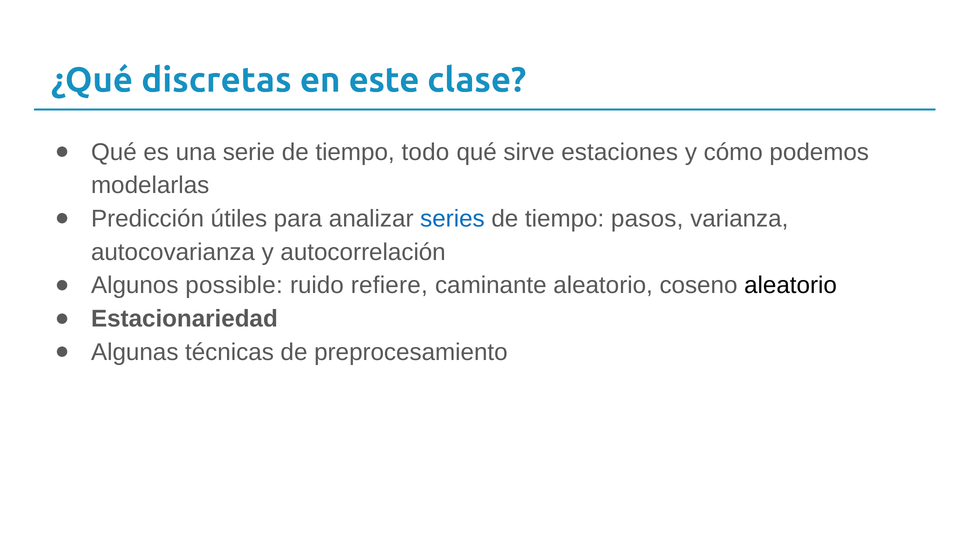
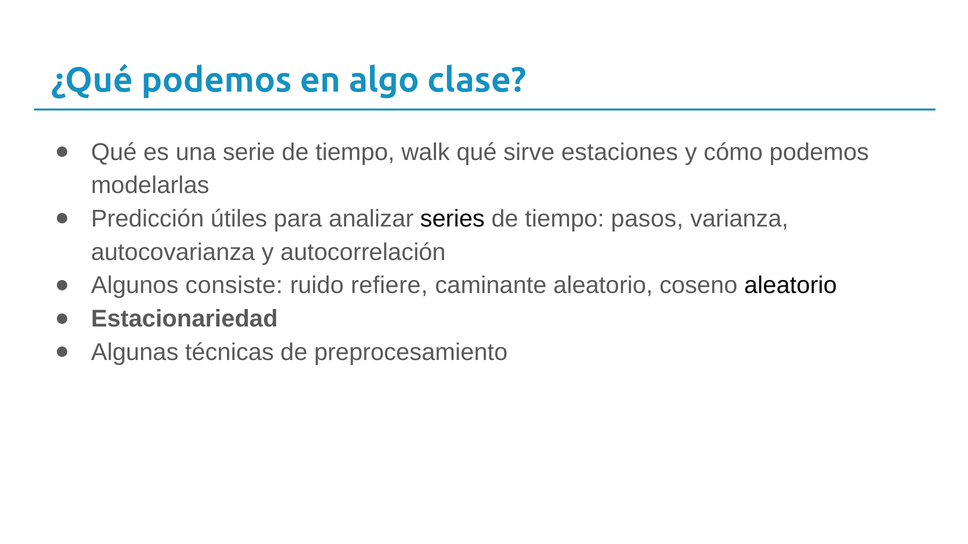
¿Qué discretas: discretas -> podemos (217, 80)
este: este -> algo (384, 80)
todo: todo -> walk (426, 152)
series colour: blue -> black (452, 219)
possible: possible -> consiste (234, 286)
